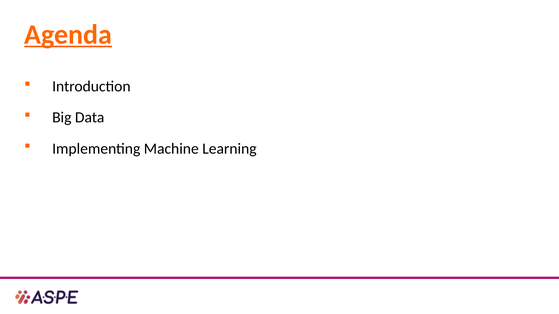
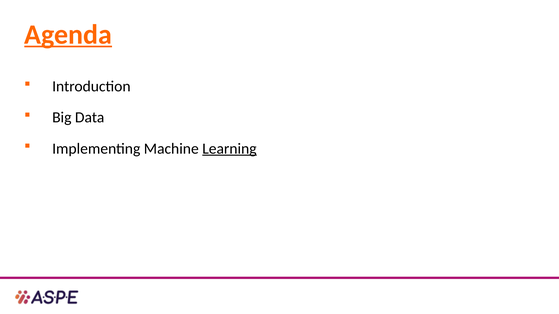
Learning underline: none -> present (229, 149)
